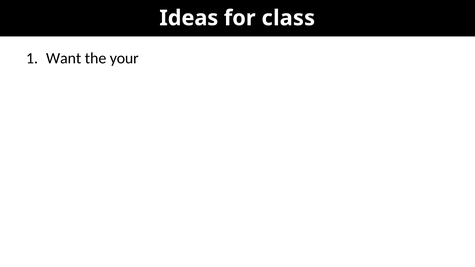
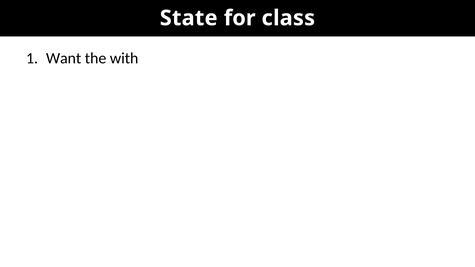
Ideas: Ideas -> State (189, 18)
your: your -> with (124, 58)
